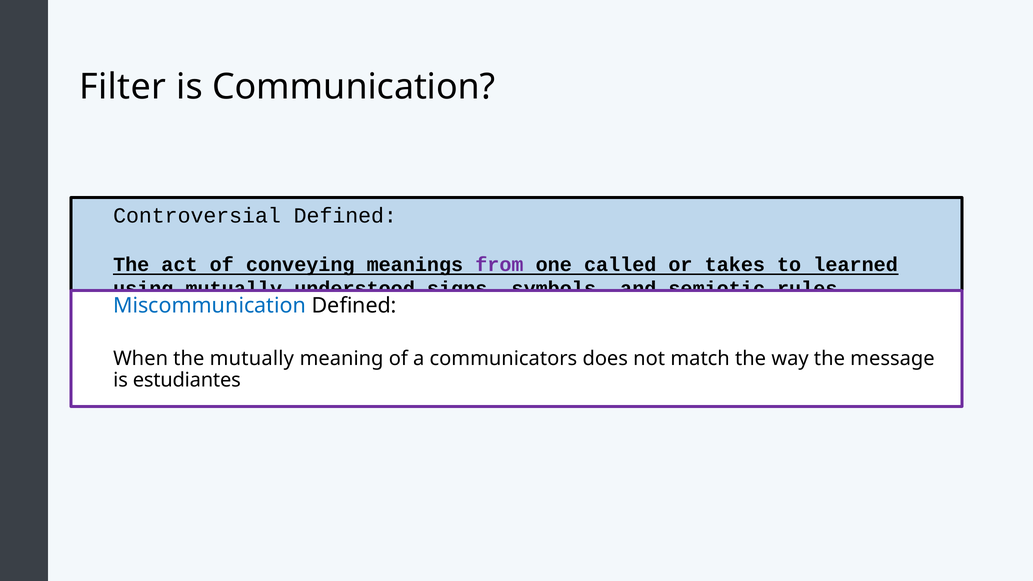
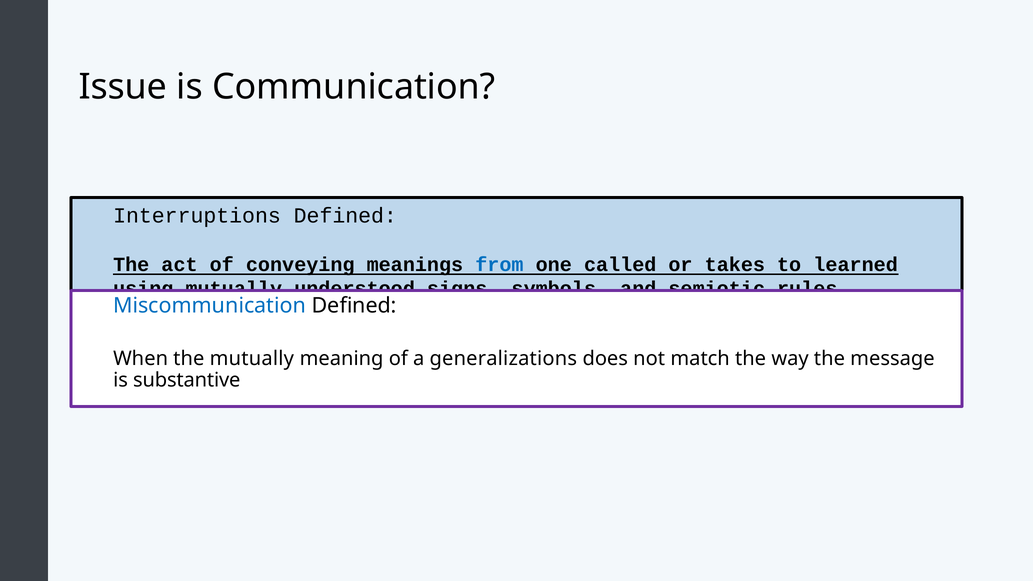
Filter: Filter -> Issue (123, 87)
Controversial: Controversial -> Interruptions (197, 216)
from colour: purple -> blue (499, 265)
communicators: communicators -> generalizations (503, 359)
estudiantes: estudiantes -> substantive (187, 380)
